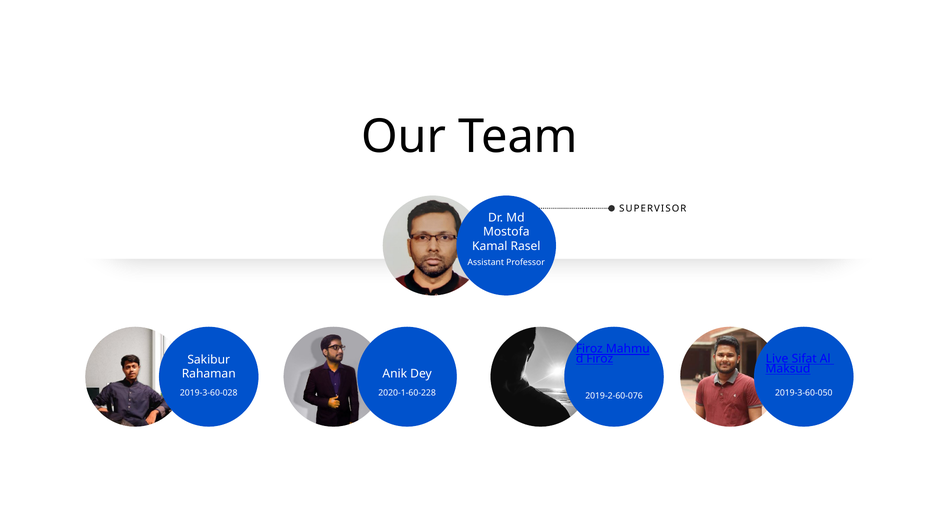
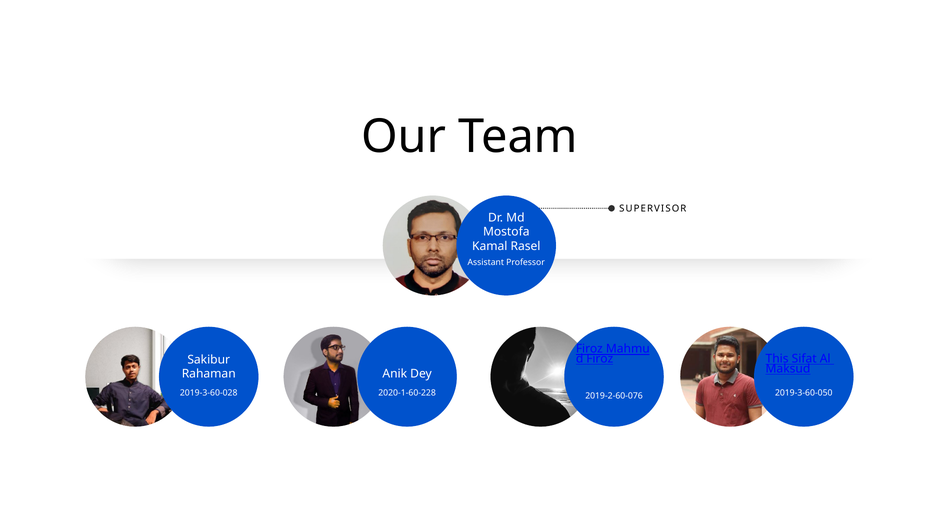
Live: Live -> This (777, 359)
